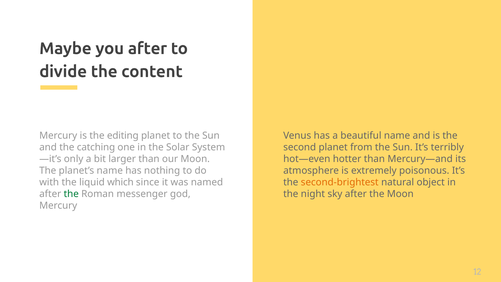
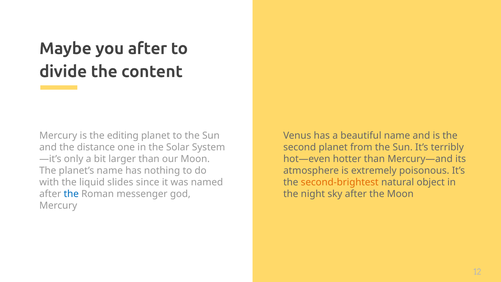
catching: catching -> distance (96, 147)
which: which -> slides (120, 182)
the colour: green -> blue (71, 194)
